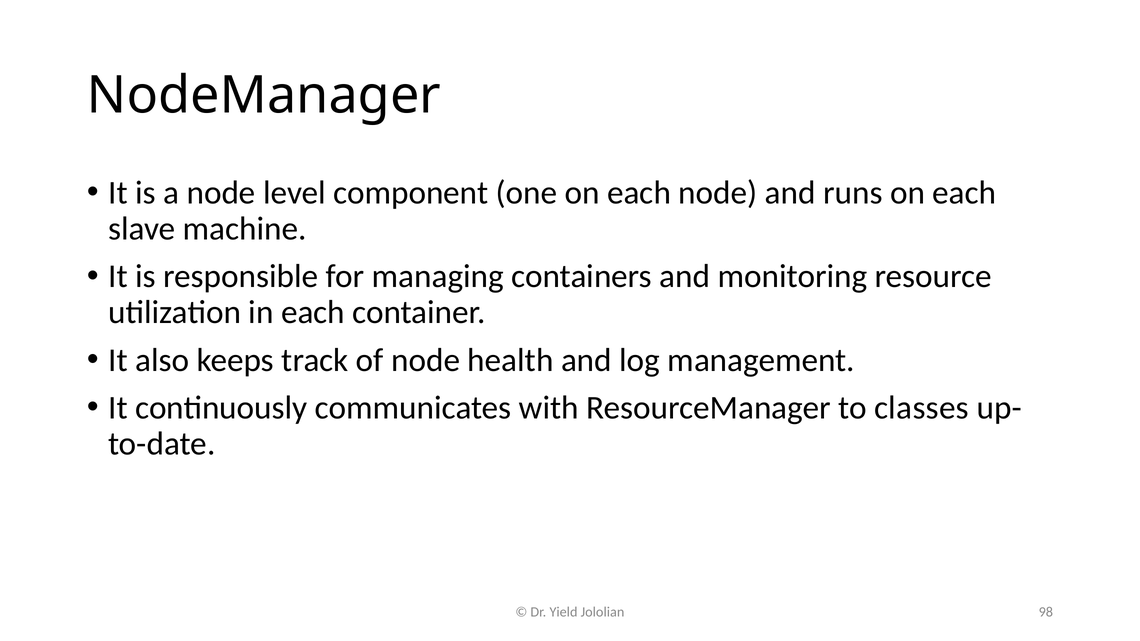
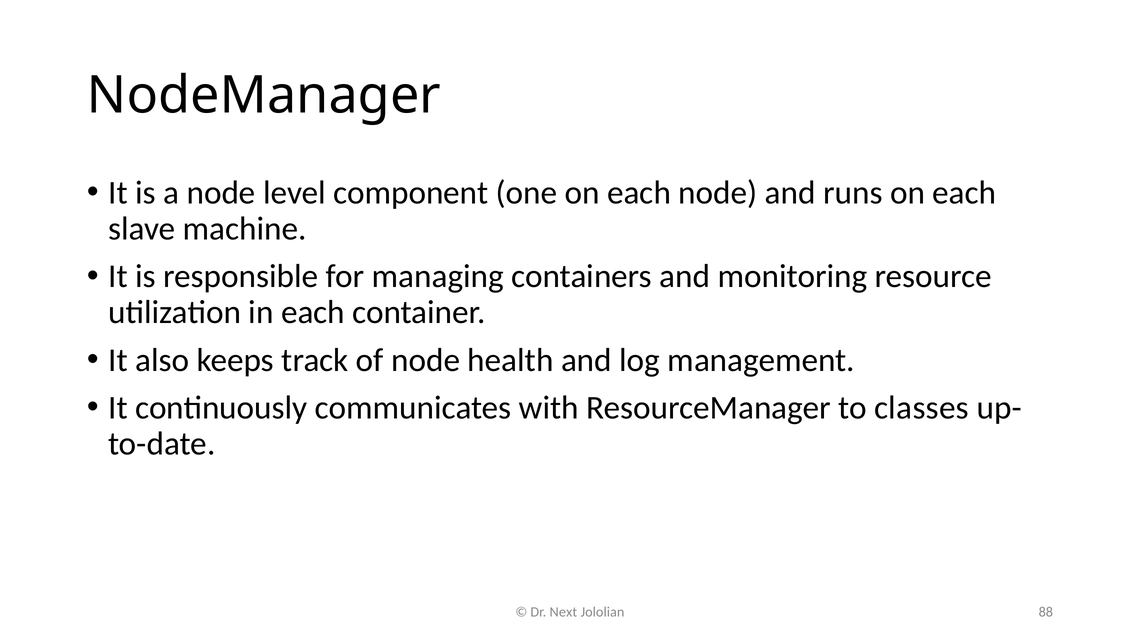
Yield: Yield -> Next (563, 612)
98: 98 -> 88 (1046, 612)
